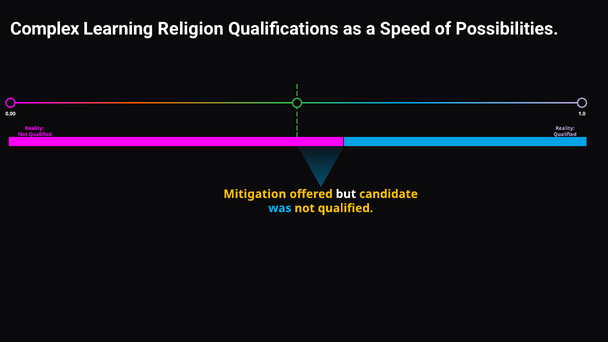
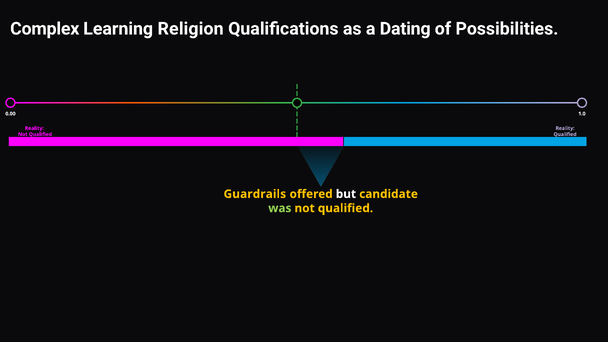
Speed: Speed -> Dating (405, 29)
Mitigation: Mitigation -> Guardrails (255, 194)
was colour: light blue -> light green (280, 208)
